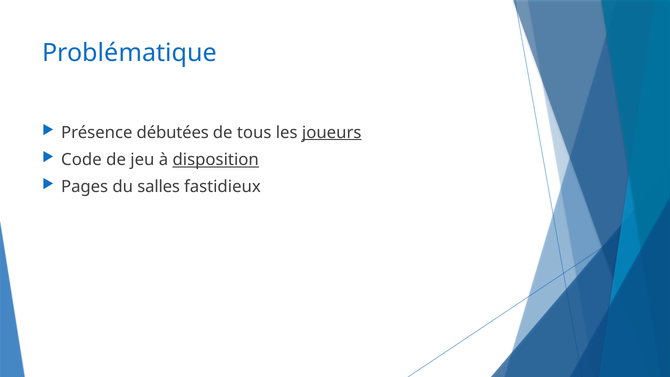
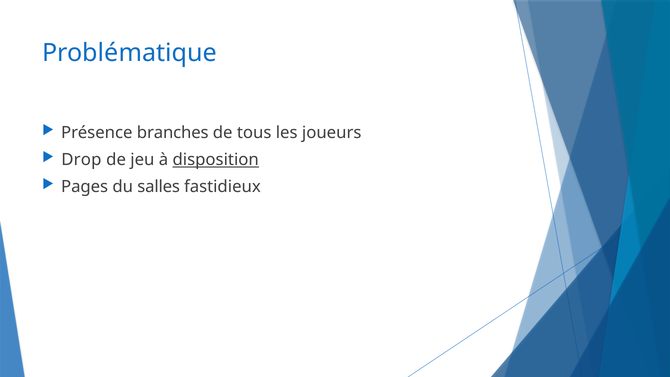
débutées: débutées -> branches (173, 132)
joueurs underline: present -> none (332, 132)
Code: Code -> Drop (81, 160)
